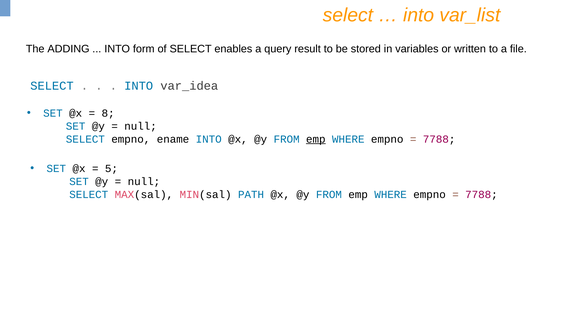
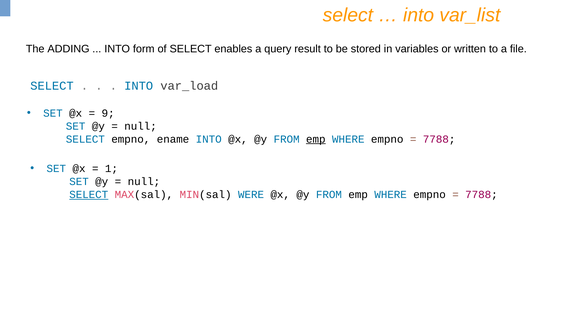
var_idea: var_idea -> var_load (189, 86)
8: 8 -> 9 (108, 113)
5: 5 -> 1 (111, 168)
SELECT underline: none -> present (89, 194)
PATH: PATH -> WERE (251, 194)
